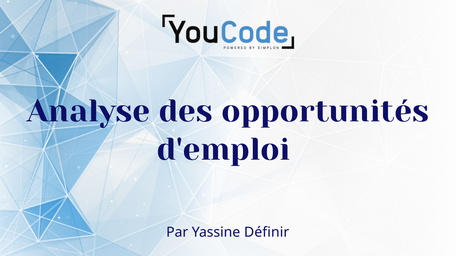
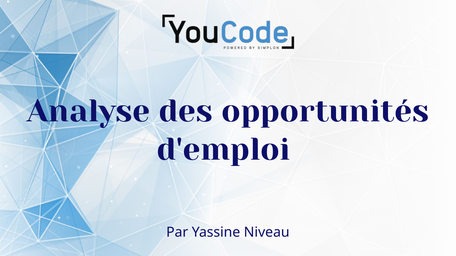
Définir: Définir -> Niveau (267, 233)
